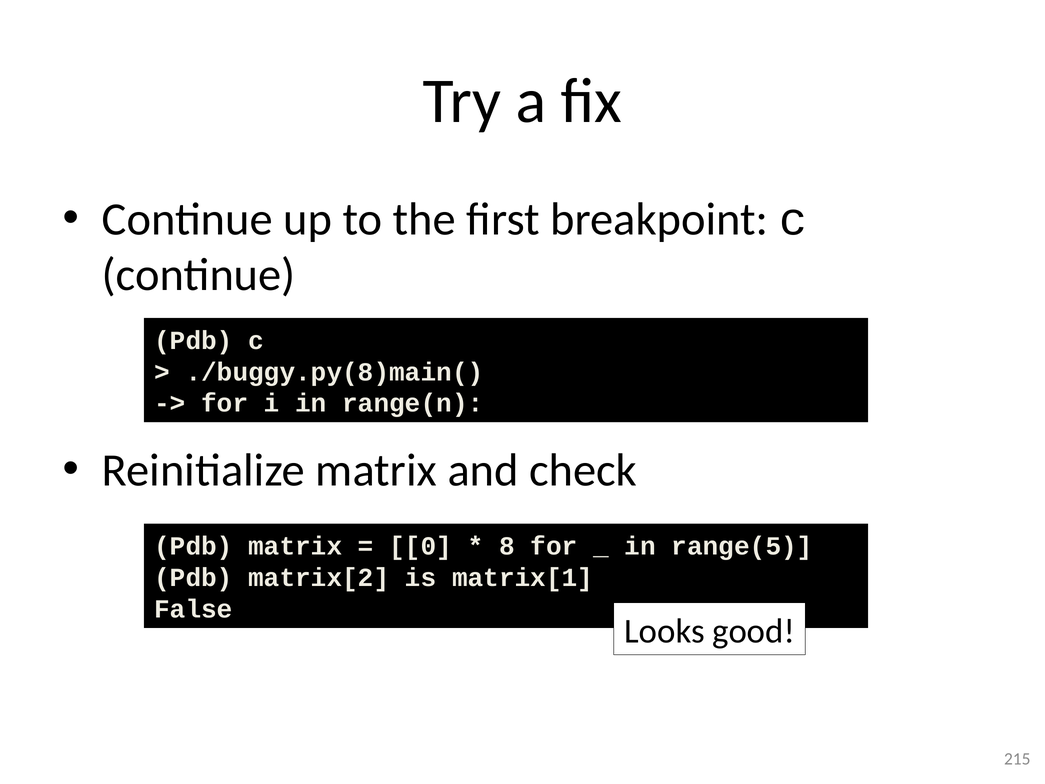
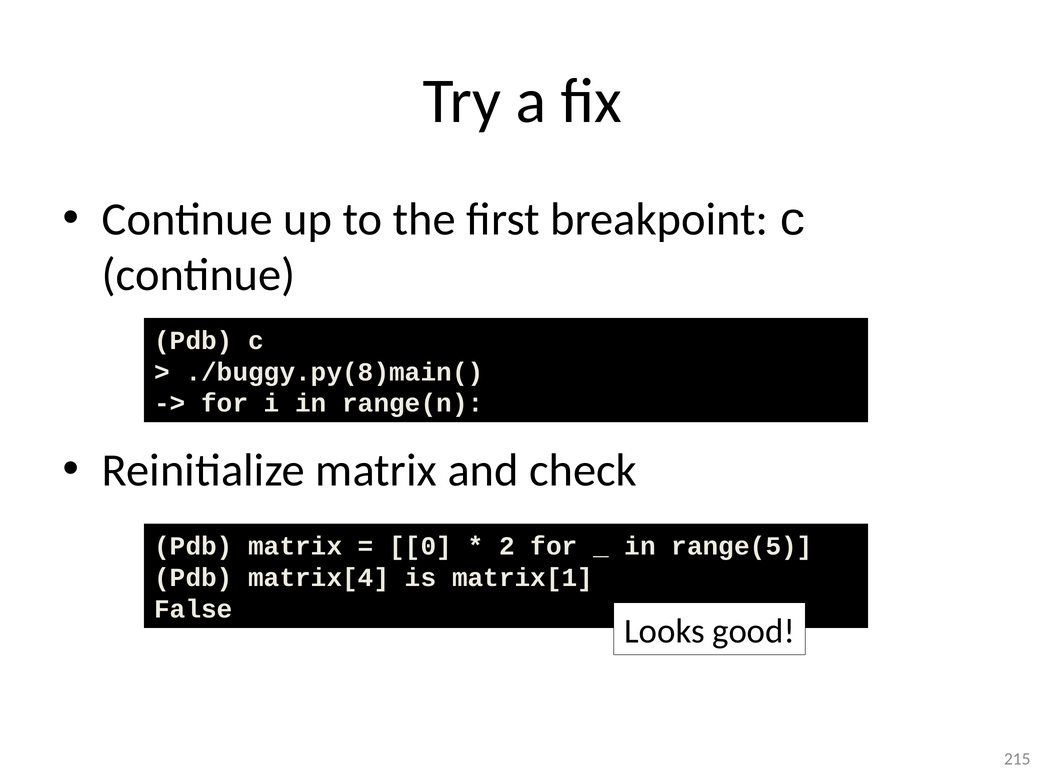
8: 8 -> 2 (507, 546)
matrix[2: matrix[2 -> matrix[4 (319, 577)
